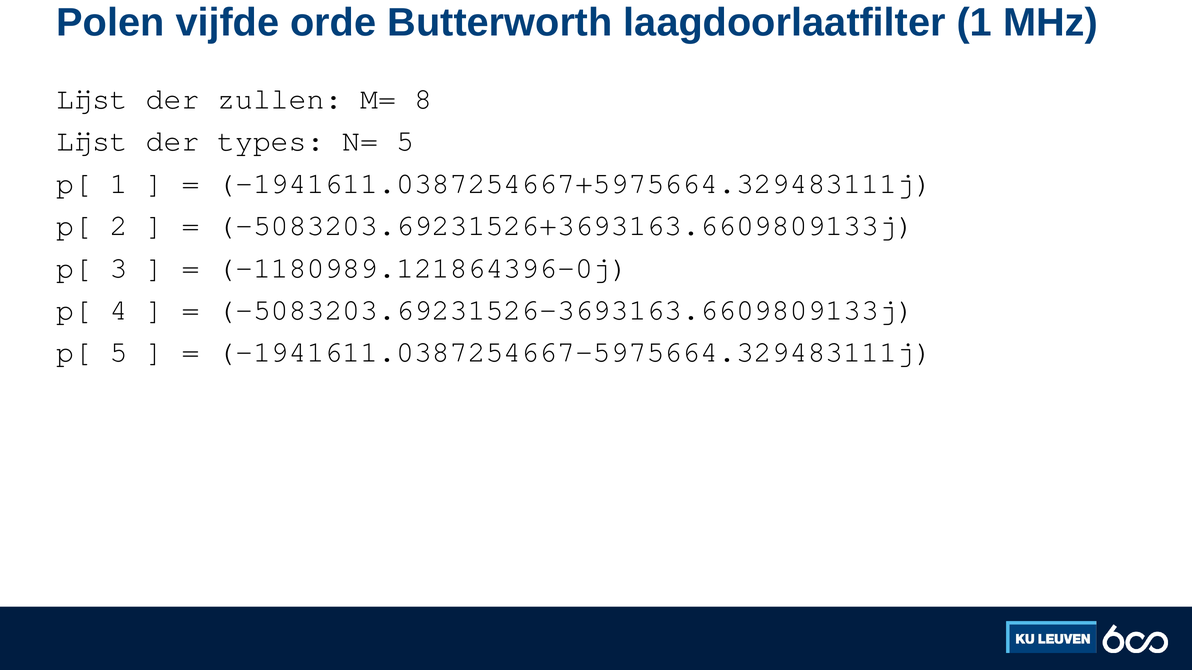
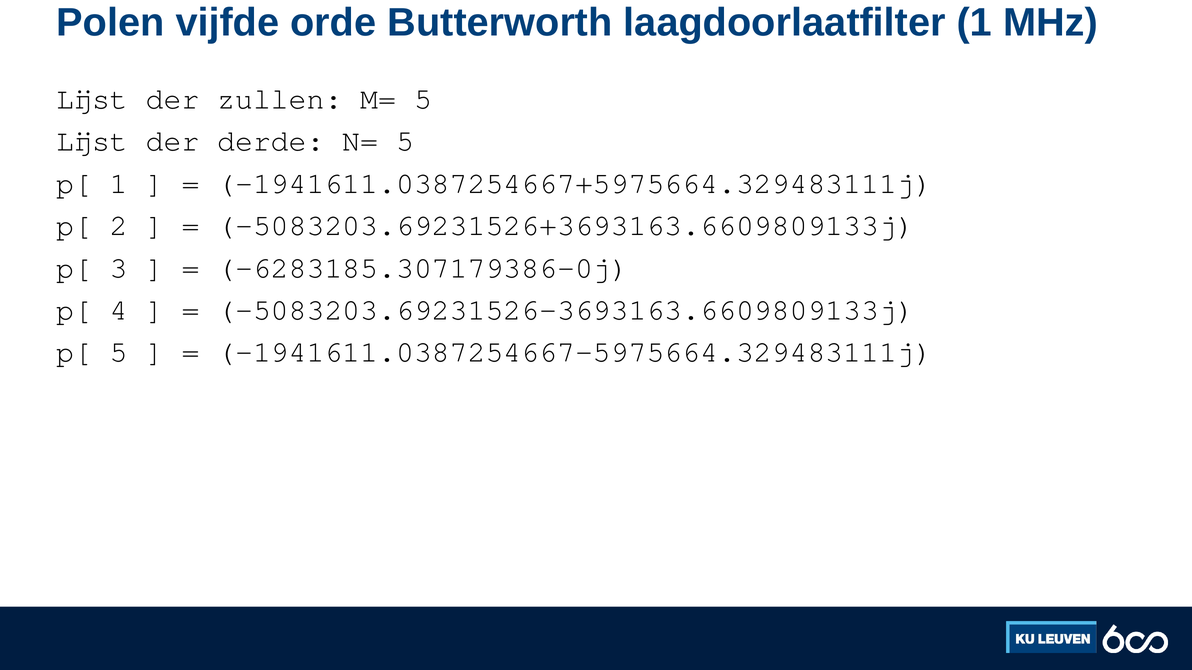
M= 8: 8 -> 5 (423, 99)
types: types -> derde (271, 141)
-1180989.121864396-0j: -1180989.121864396-0j -> -6283185.307179386-0j (423, 268)
